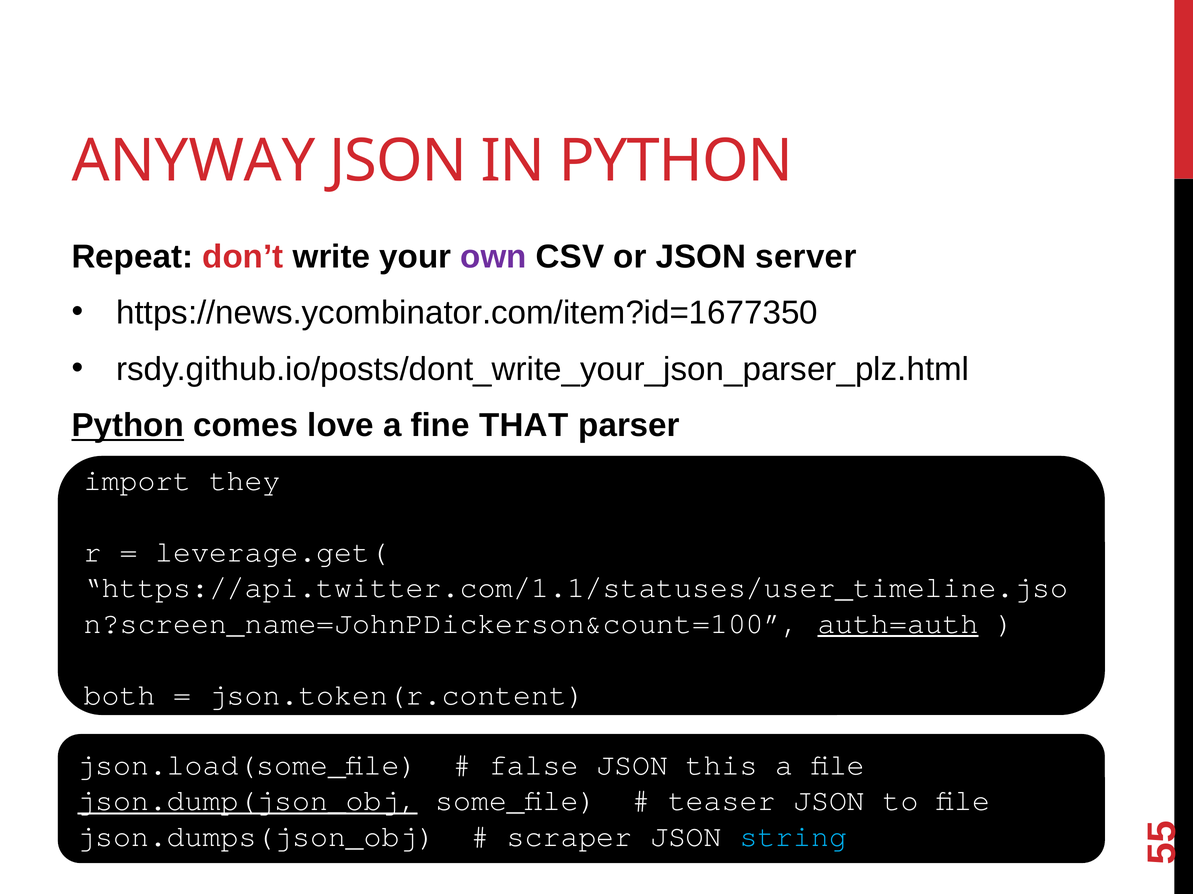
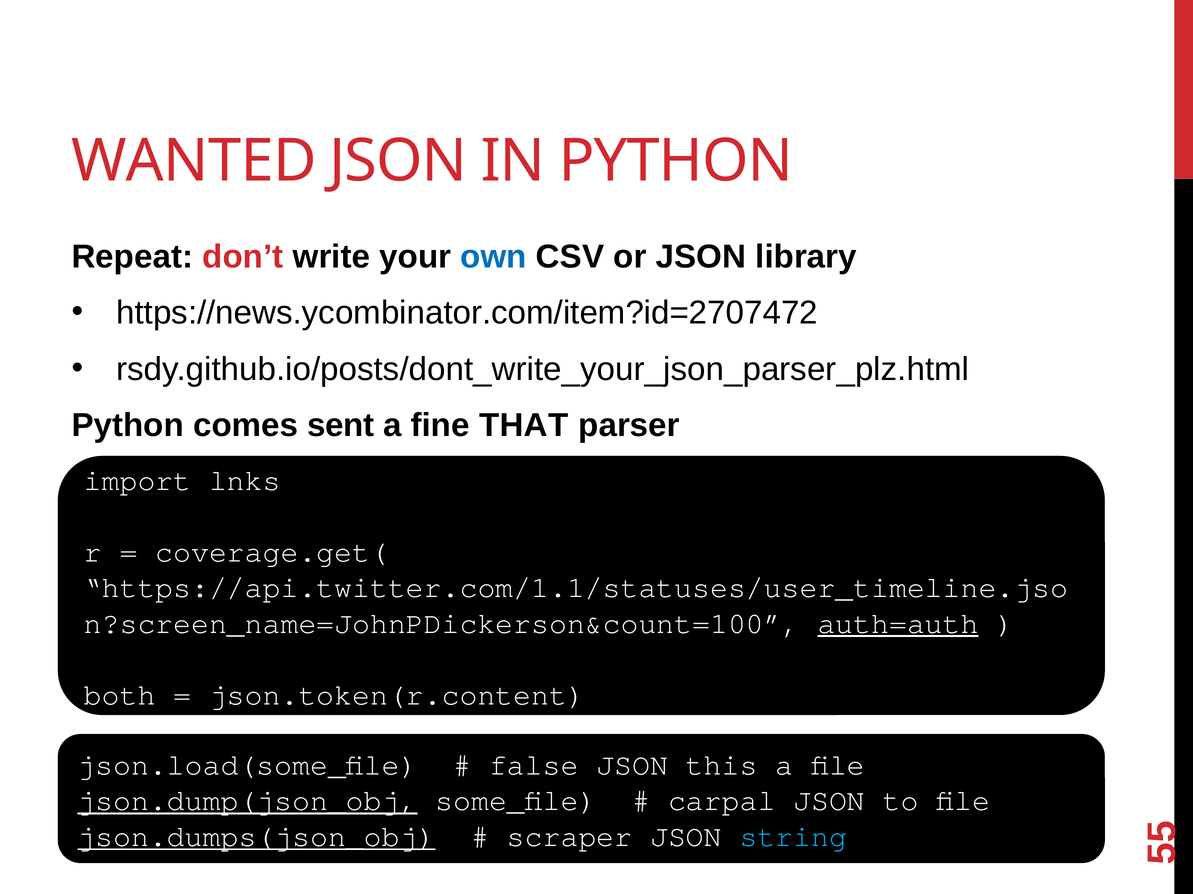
ANYWAY: ANYWAY -> WANTED (194, 161)
own colour: purple -> blue (493, 257)
server: server -> library (806, 257)
https://news.ycombinator.com/item?id=1677350: https://news.ycombinator.com/item?id=1677350 -> https://news.ycombinator.com/item?id=2707472 (467, 313)
Python underline: present -> none (128, 426)
love: love -> sent (341, 426)
they: they -> lnks (245, 481)
leverage.get(: leverage.get( -> coverage.get( (272, 552)
teaser: teaser -> carpal (722, 801)
json.dumps(json_obj underline: none -> present (256, 837)
